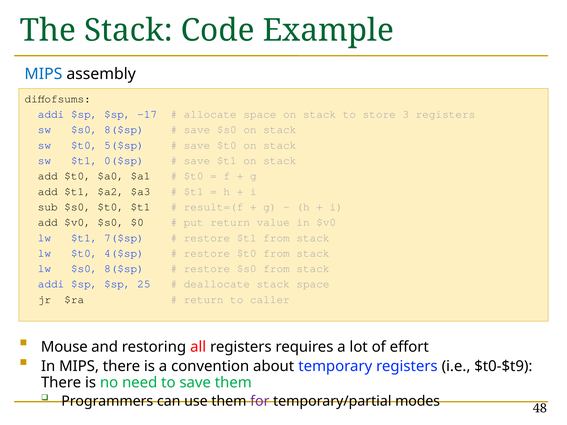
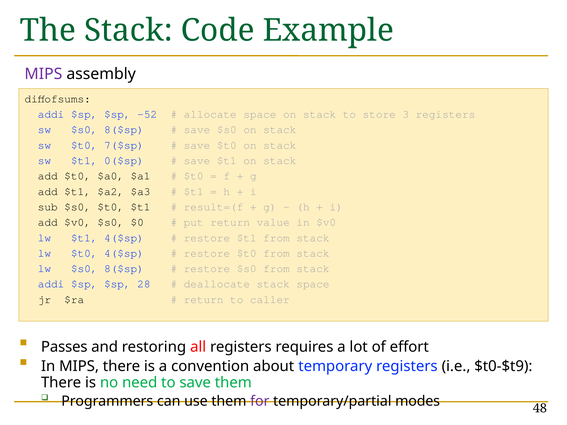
MIPS colour: blue -> purple (43, 74)
-17: -17 -> -52 (147, 114)
5($sp: 5($sp -> 7($sp (124, 145)
$t1 7($sp: 7($sp -> 4($sp (124, 238)
25: 25 -> 28 (144, 284)
Mouse: Mouse -> Passes (64, 347)
